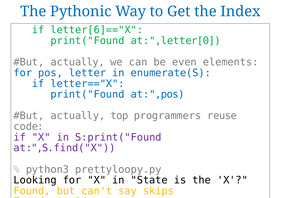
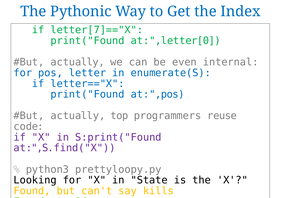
letter[6]=="X: letter[6]=="X -> letter[7]=="X (97, 30)
elements: elements -> internal (231, 62)
skips: skips -> kills (158, 191)
